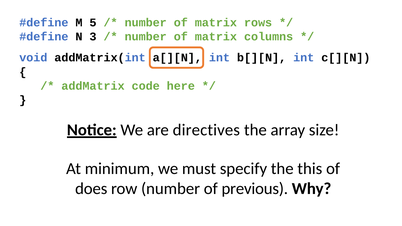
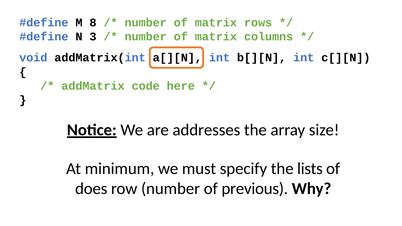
5: 5 -> 8 (93, 23)
directives: directives -> addresses (206, 130)
this: this -> lists (310, 169)
